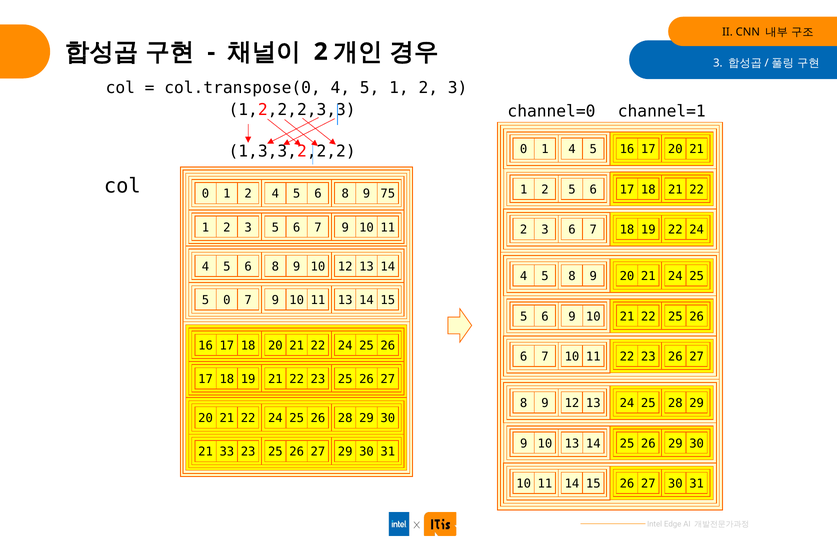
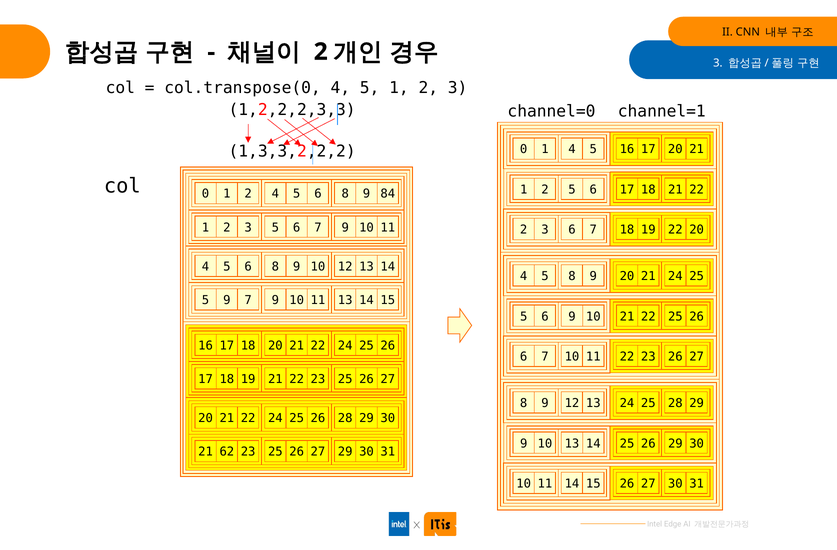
75: 75 -> 84 (388, 194)
19 22 24: 24 -> 20 (697, 230)
5 0: 0 -> 9 (227, 300)
33: 33 -> 62 (227, 452)
